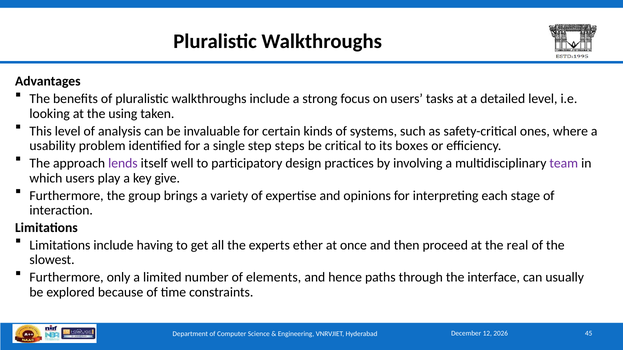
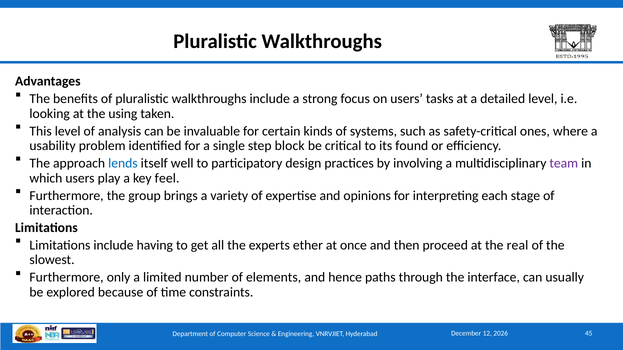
steps: steps -> block (290, 146)
boxes: boxes -> found (412, 146)
lends colour: purple -> blue (123, 164)
give: give -> feel (167, 178)
